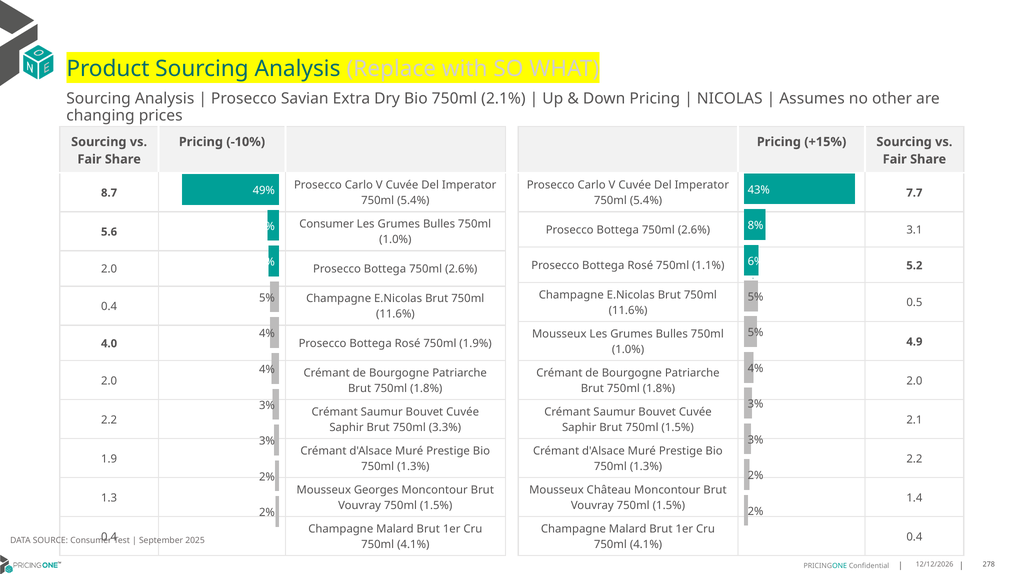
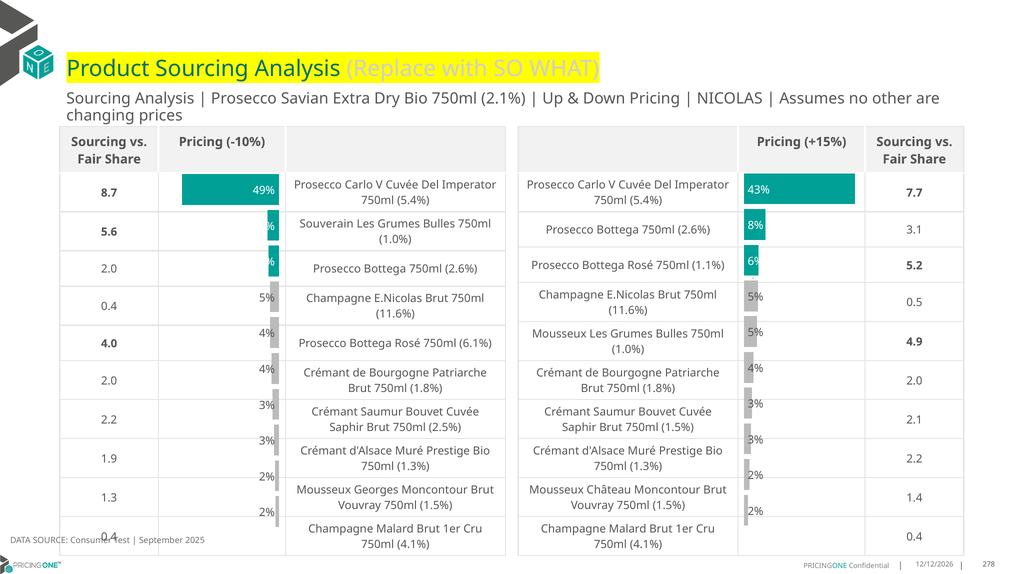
Consumer: Consumer -> Souverain (327, 224)
1.9%: 1.9% -> 6.1% (476, 343)
3.3%: 3.3% -> 2.5% (445, 427)
